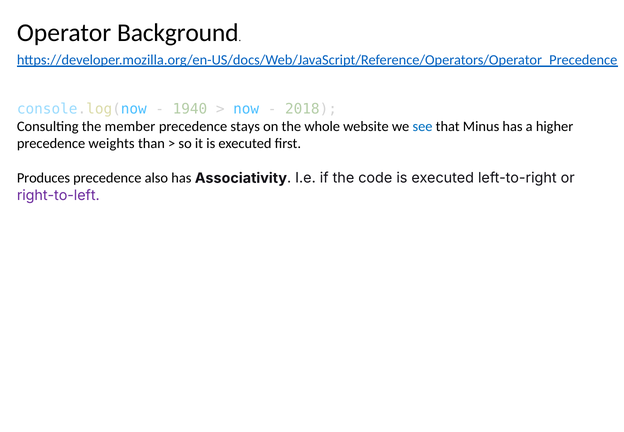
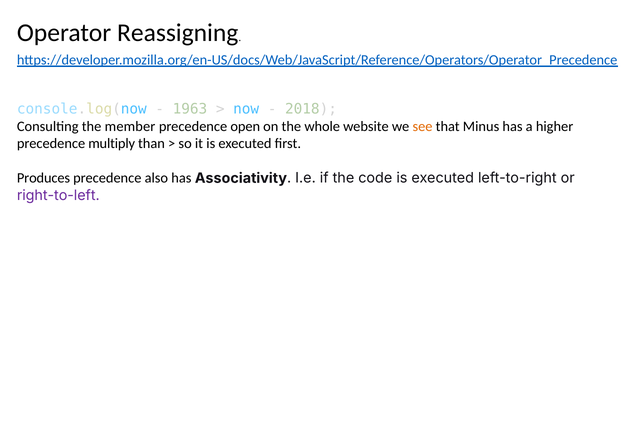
Background: Background -> Reassigning (178, 33)
1940: 1940 -> 1963 (190, 109)
stays: stays -> open (245, 126)
see colour: blue -> orange (422, 126)
weights: weights -> multiply (112, 144)
